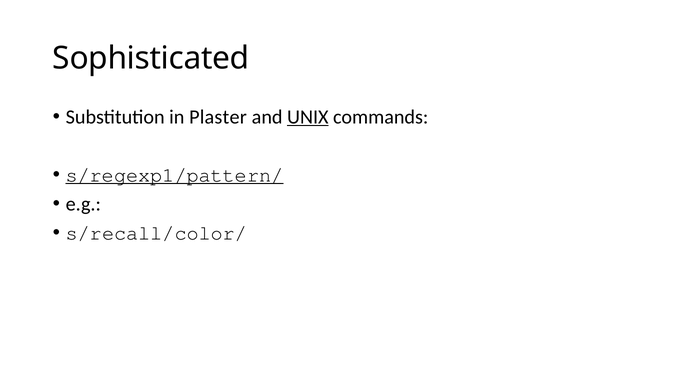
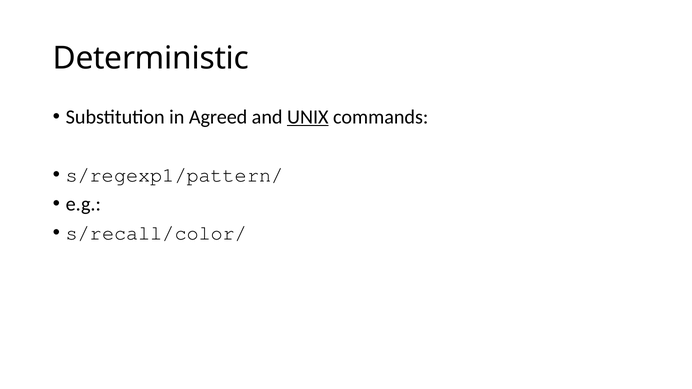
Sophisticated: Sophisticated -> Deterministic (151, 58)
Plaster: Plaster -> Agreed (218, 117)
s/regexp1/pattern/ underline: present -> none (175, 175)
